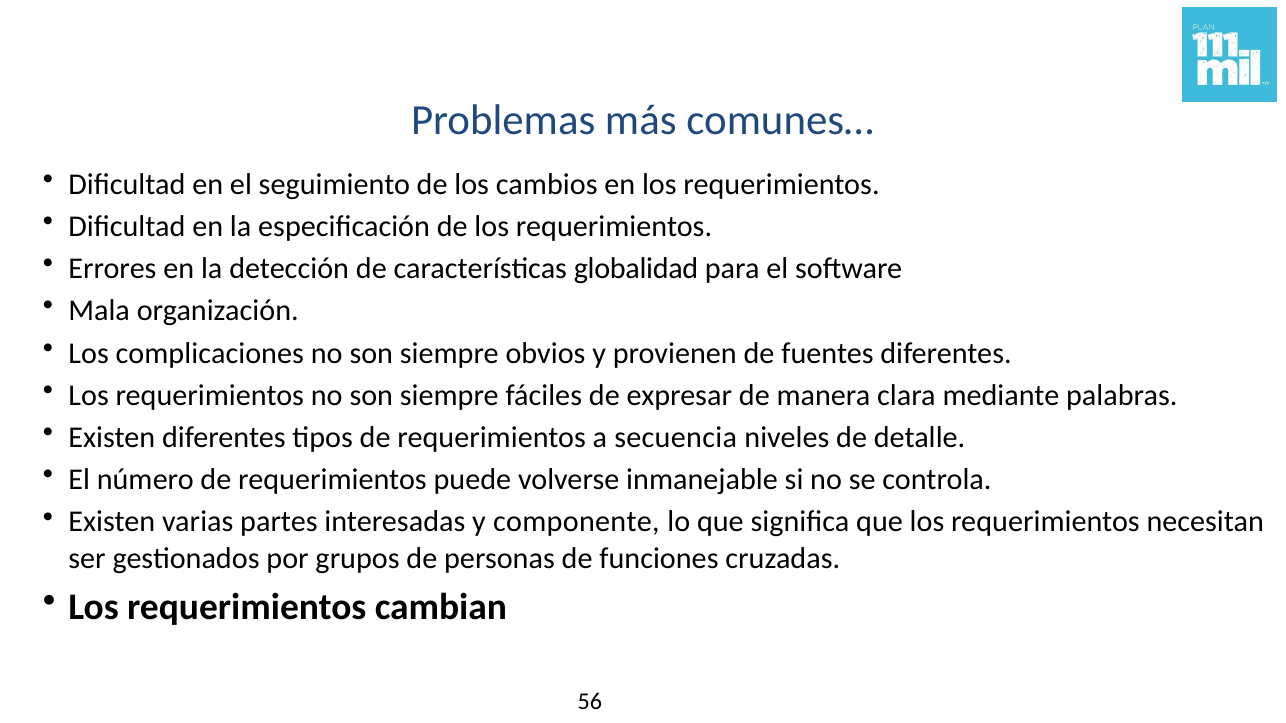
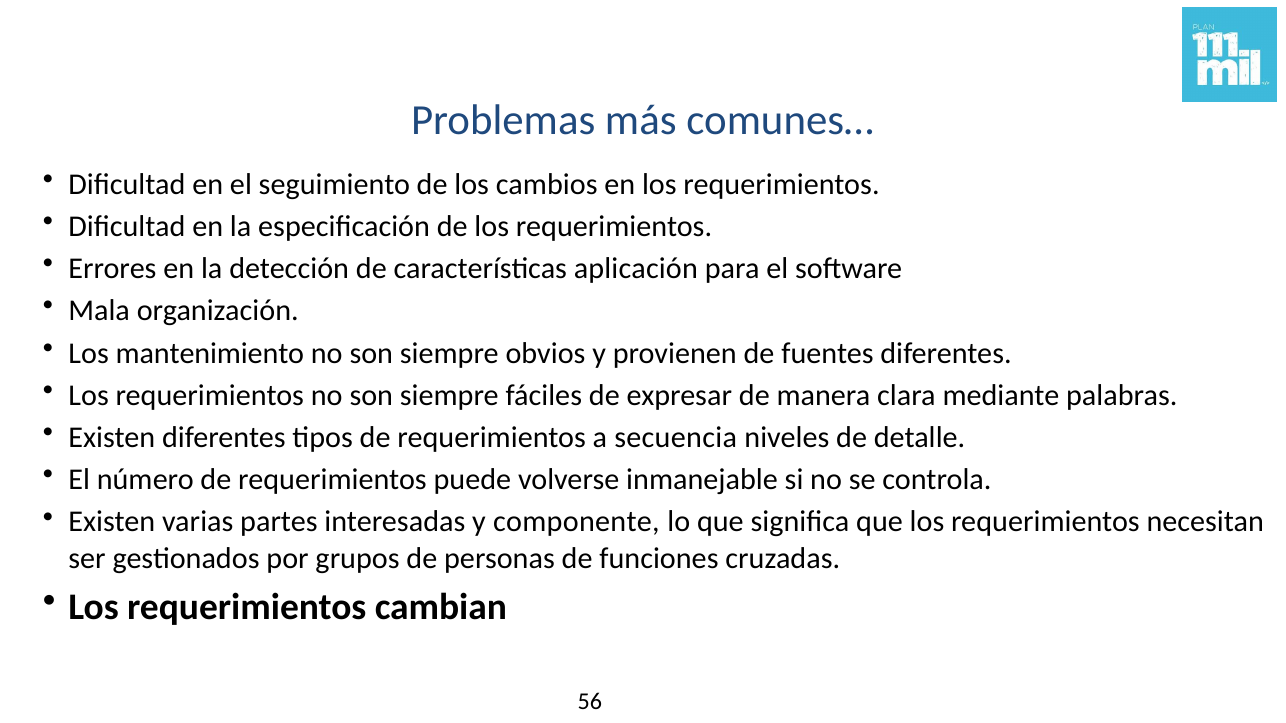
globalidad: globalidad -> aplicación (636, 269)
complicaciones: complicaciones -> mantenimiento (210, 353)
